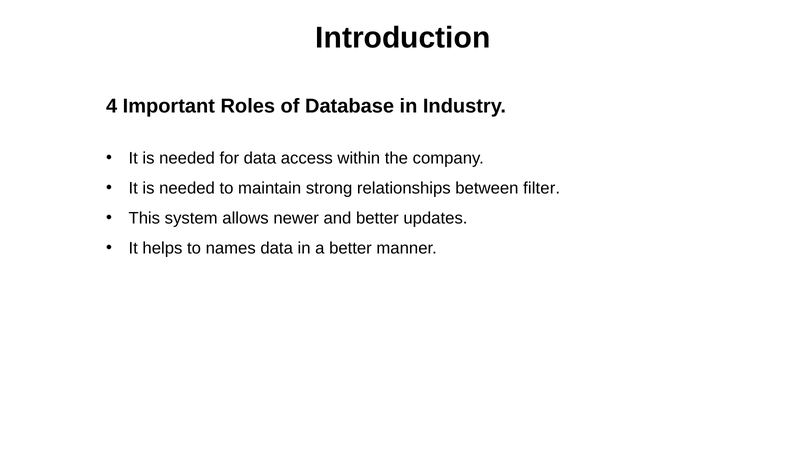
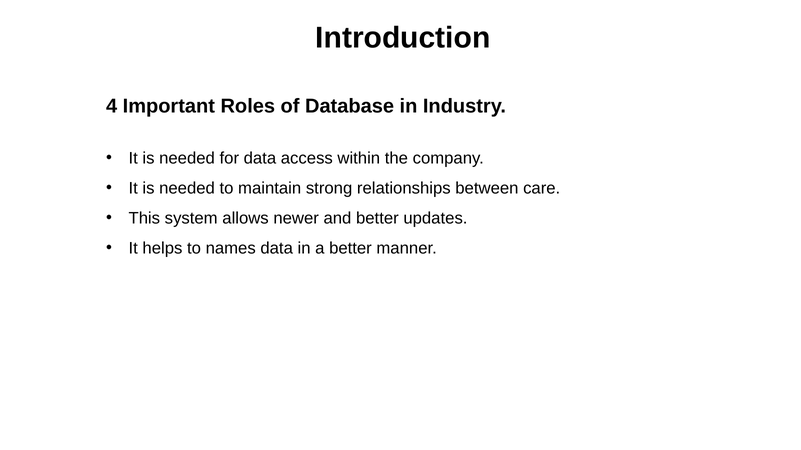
filter: filter -> care (542, 188)
